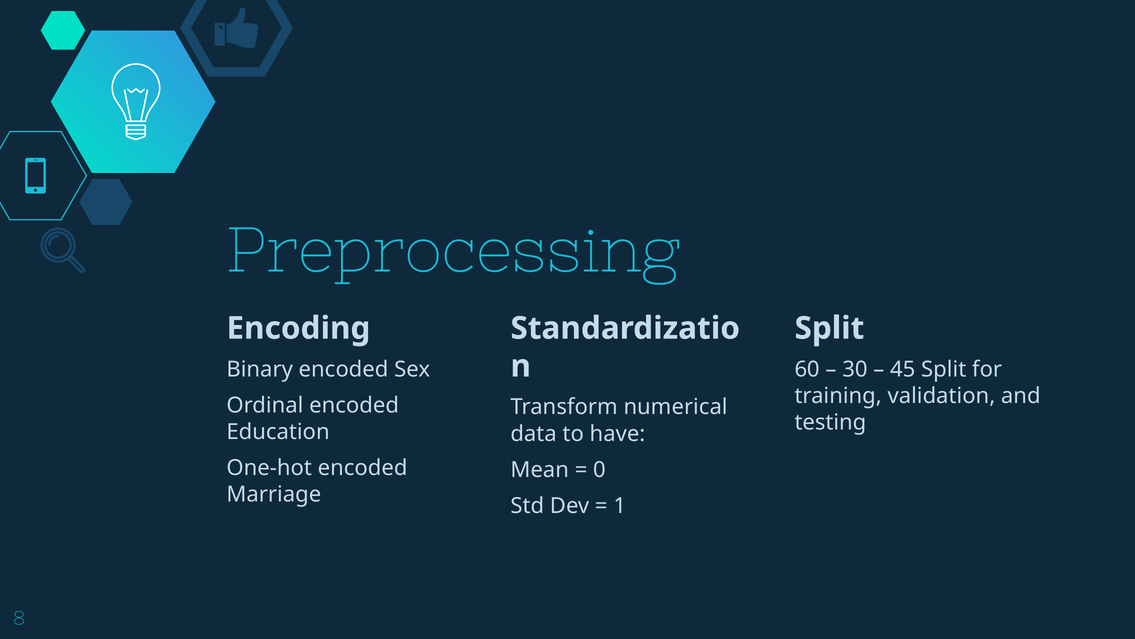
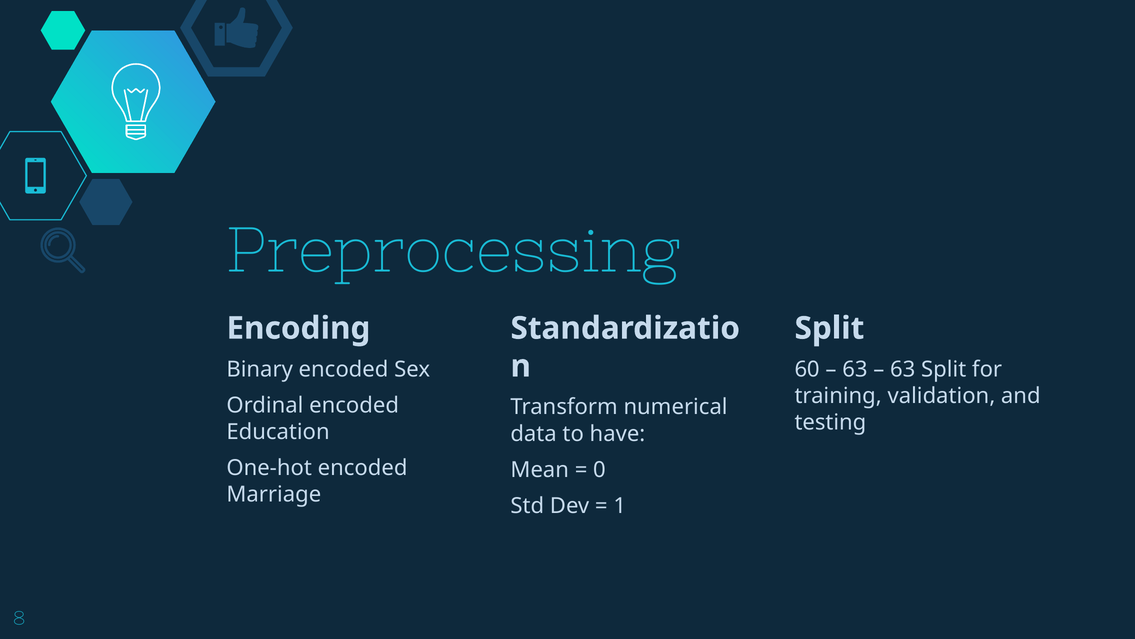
30: 30 -> 63 (855, 369)
45: 45 -> 63 (903, 369)
